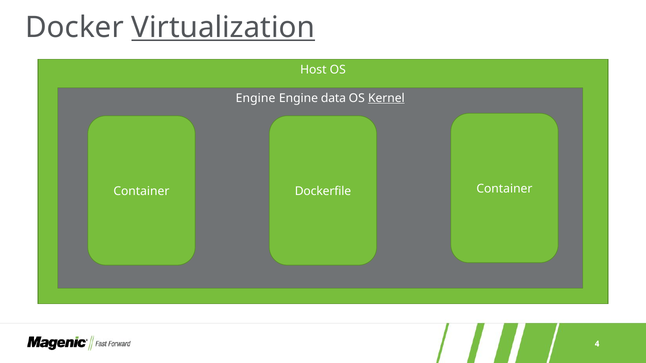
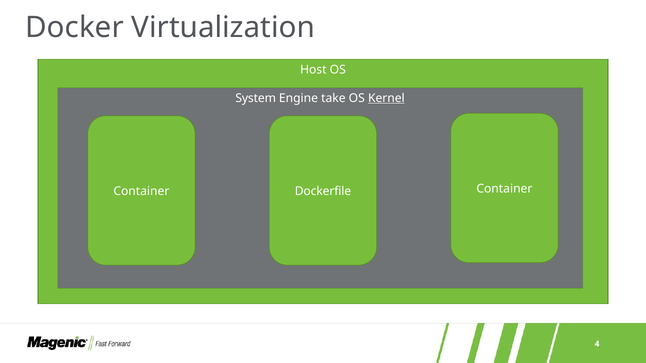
Virtualization underline: present -> none (223, 28)
Engine: Engine -> System (256, 98)
data: data -> take (333, 98)
